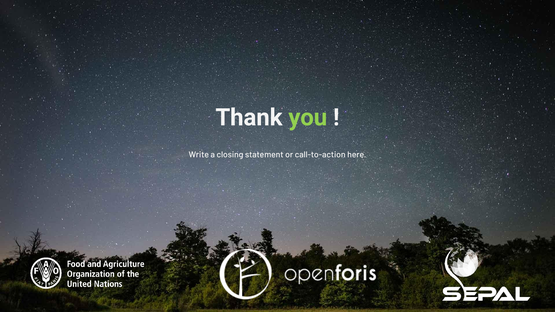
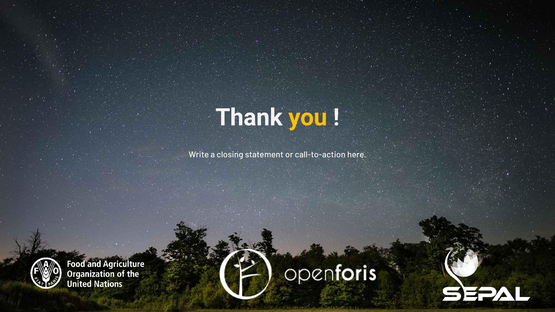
you colour: light green -> yellow (308, 118)
